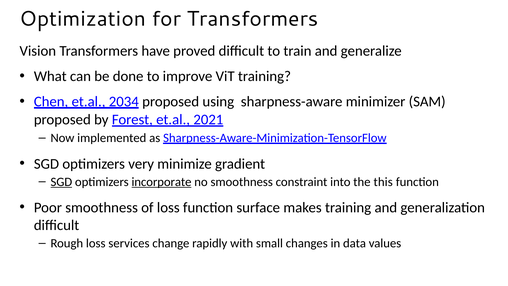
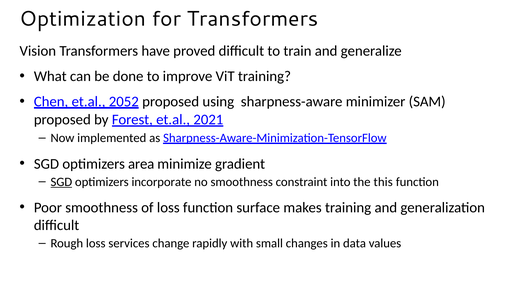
2034: 2034 -> 2052 (124, 101)
very: very -> area (141, 164)
incorporate underline: present -> none (161, 182)
